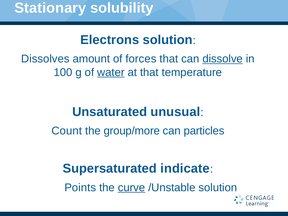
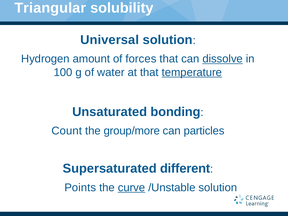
Stationary: Stationary -> Triangular (50, 8)
Electrons: Electrons -> Universal (110, 40)
Dissolves: Dissolves -> Hydrogen (45, 59)
water underline: present -> none (111, 72)
temperature underline: none -> present (192, 72)
unusual: unusual -> bonding (175, 112)
indicate: indicate -> different (185, 168)
